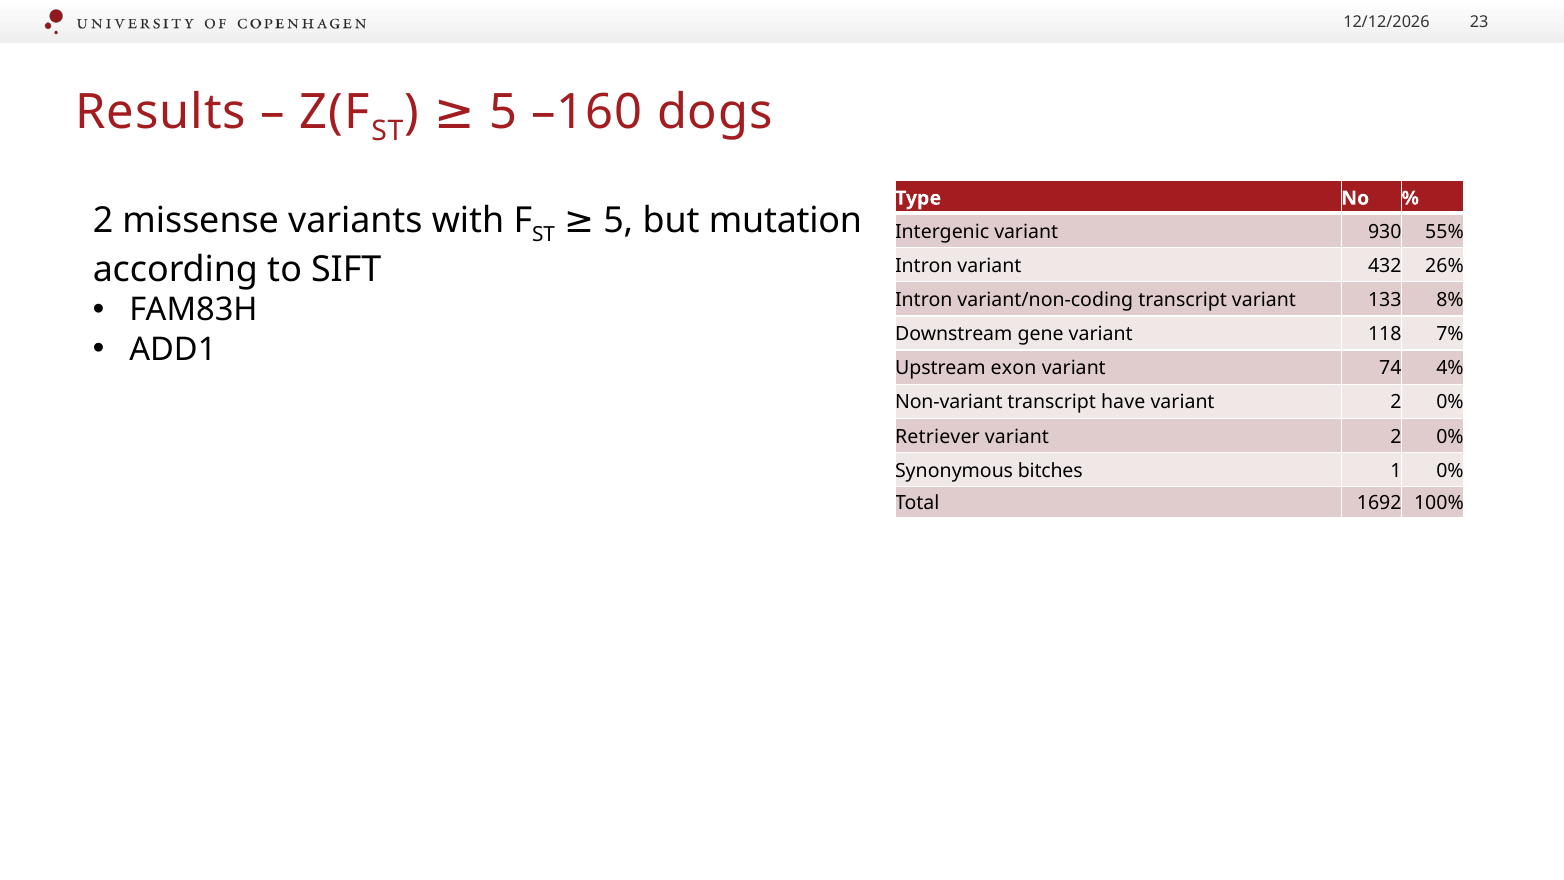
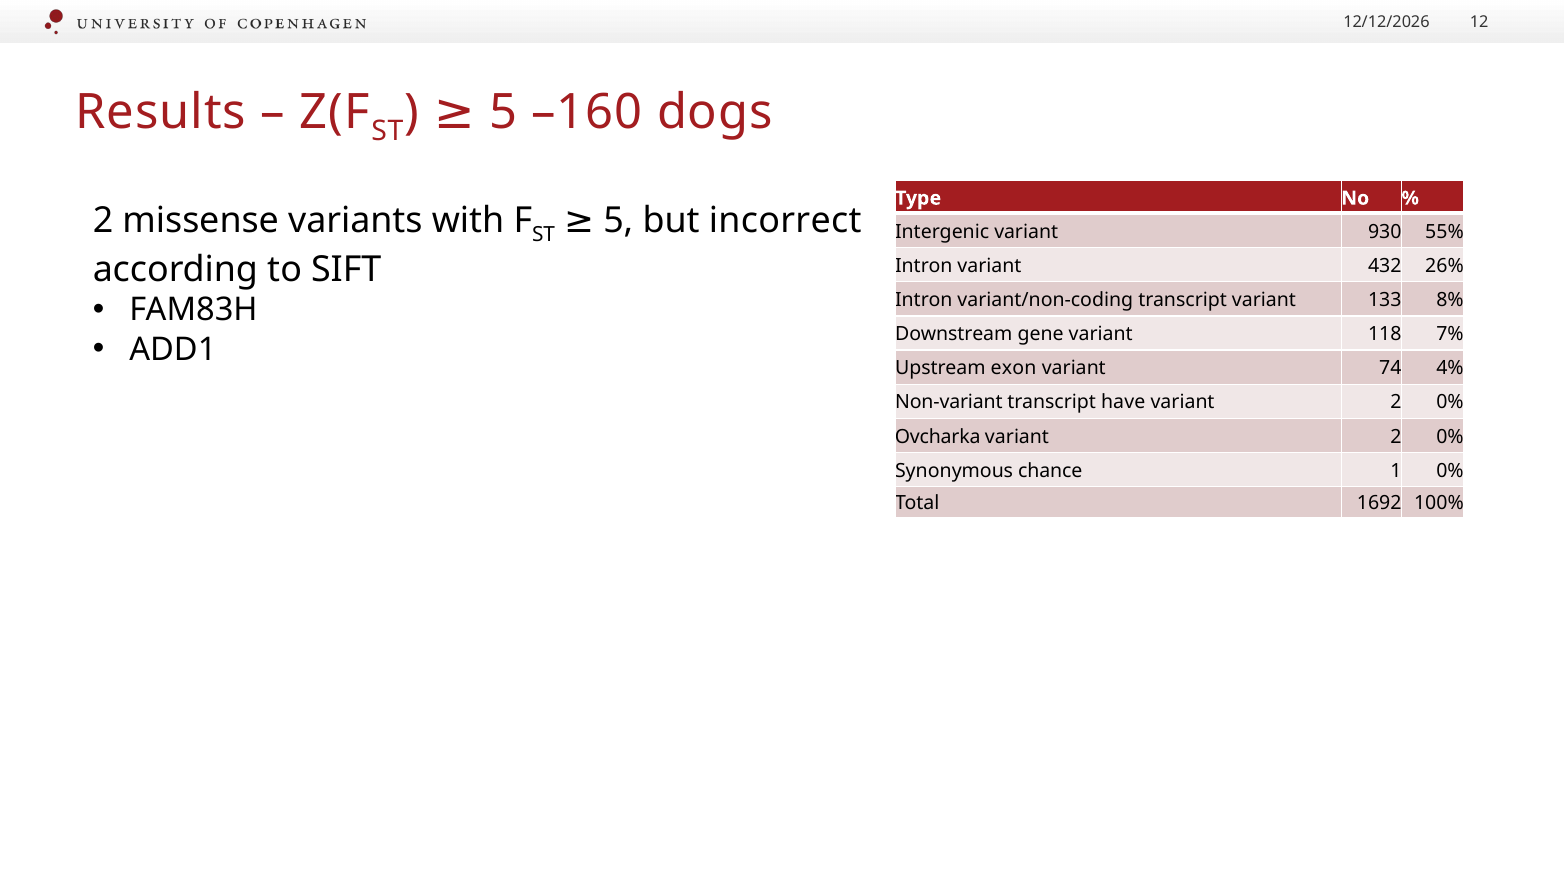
23: 23 -> 12 (1479, 22)
mutation: mutation -> incorrect (785, 220)
Retriever: Retriever -> Ovcharka (938, 437)
bitches: bitches -> chance (1050, 471)
